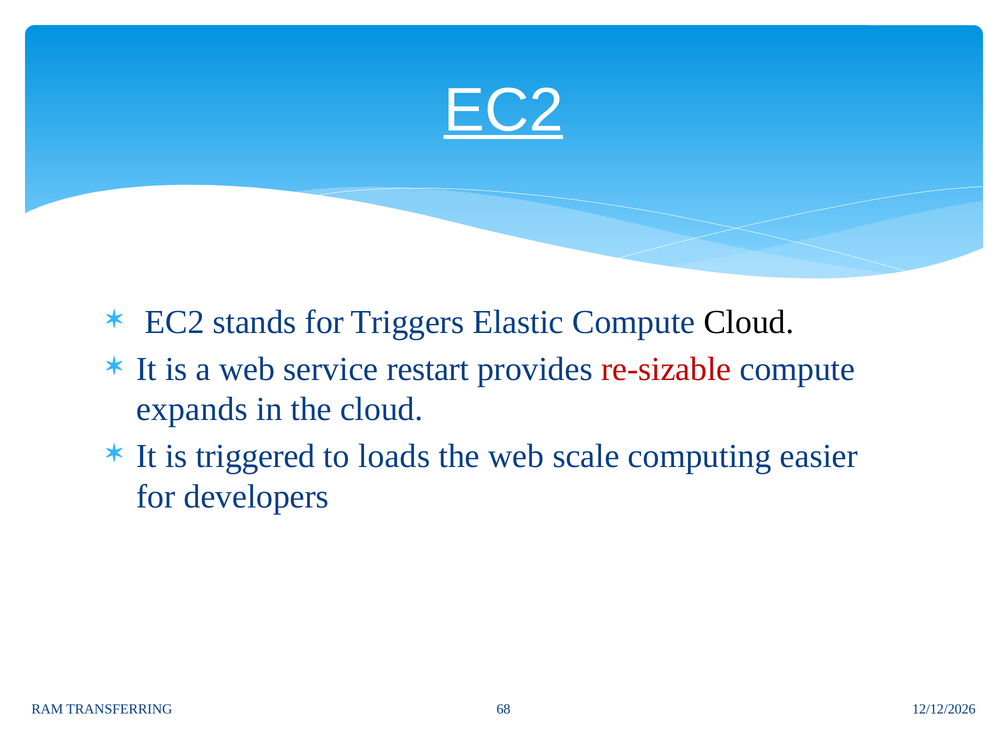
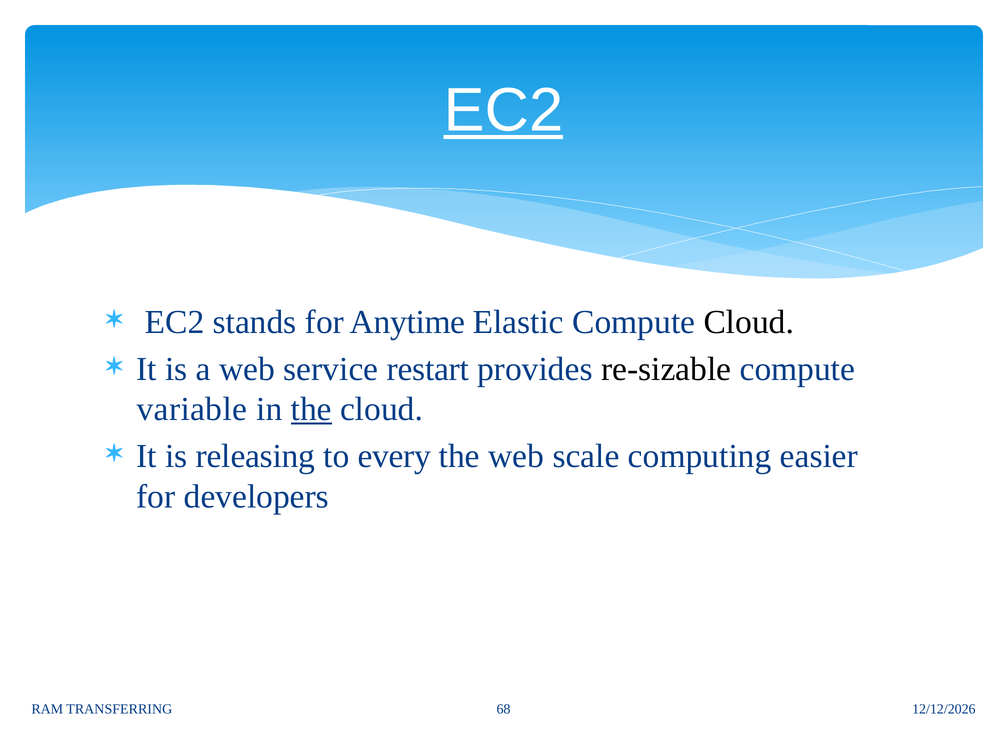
Triggers: Triggers -> Anytime (408, 322)
re-sizable colour: red -> black (666, 369)
expands: expands -> variable (192, 409)
the underline: none -> present (311, 409)
triggered: triggered -> releasing (256, 456)
loads: loads -> every (394, 456)
